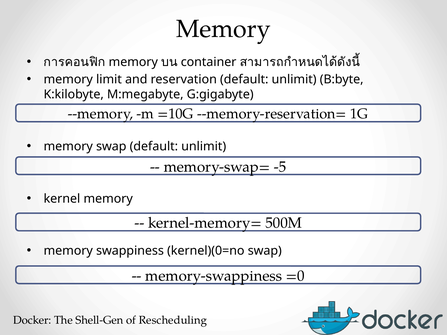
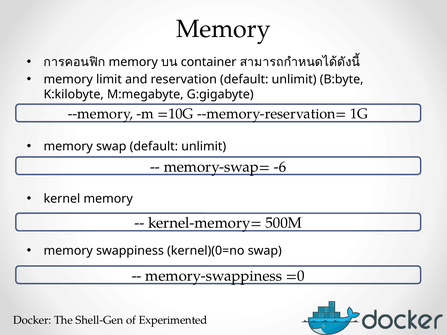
-5: -5 -> -6 (280, 167)
Rescheduling: Rescheduling -> Experimented (173, 320)
